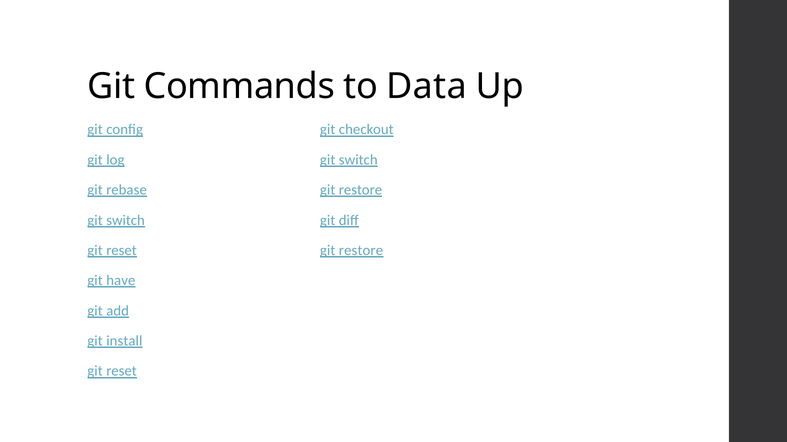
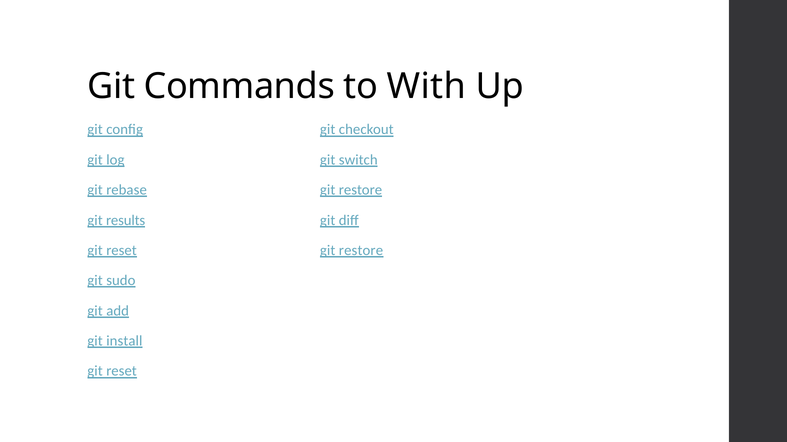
Data: Data -> With (427, 86)
switch: switch -> results (126, 221)
have: have -> sudo (121, 281)
